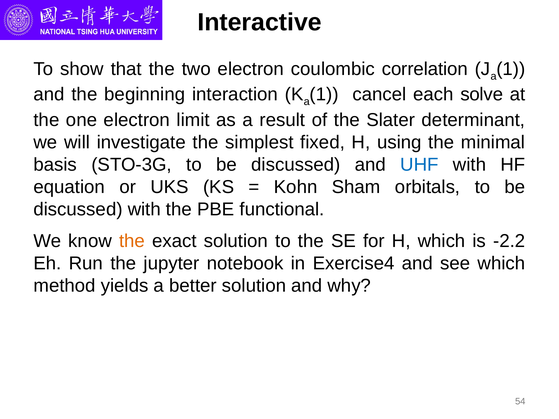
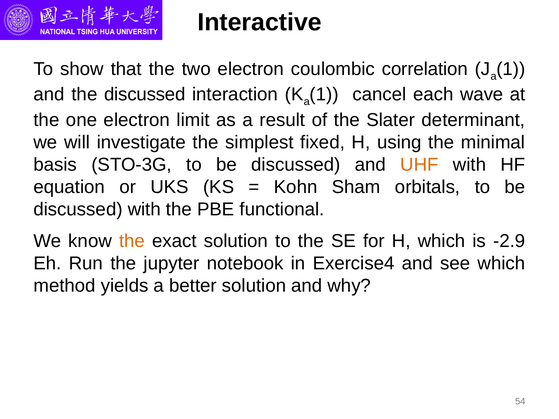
the beginning: beginning -> discussed (145, 95)
solve: solve -> wave (482, 95)
UHF colour: blue -> orange (419, 165)
-2.2: -2.2 -> -2.9 (509, 241)
